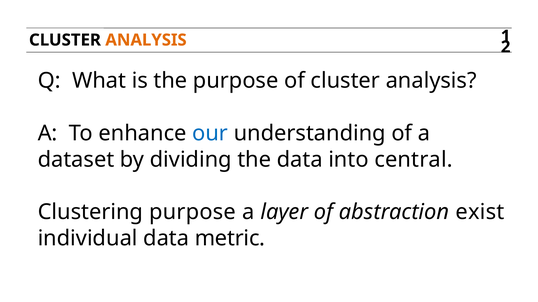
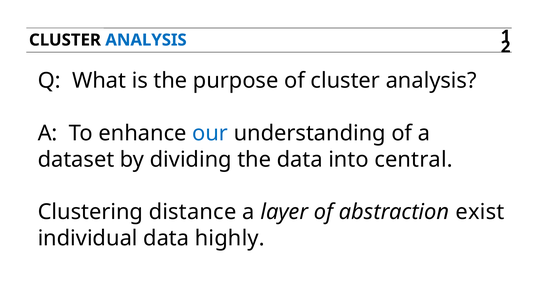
ANALYSIS colour: orange -> blue (146, 40)
Clustering purpose: purpose -> distance (193, 212)
metric: metric -> highly (230, 238)
